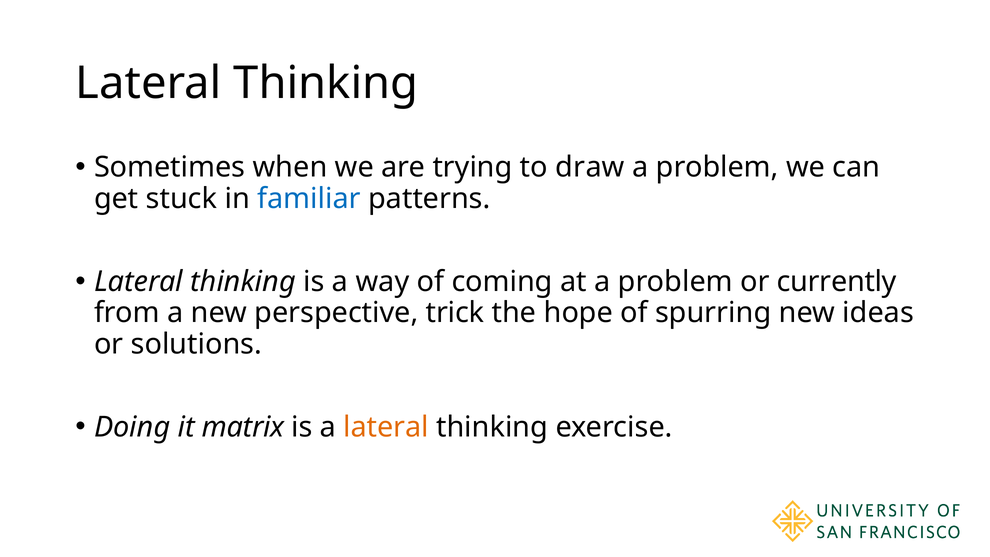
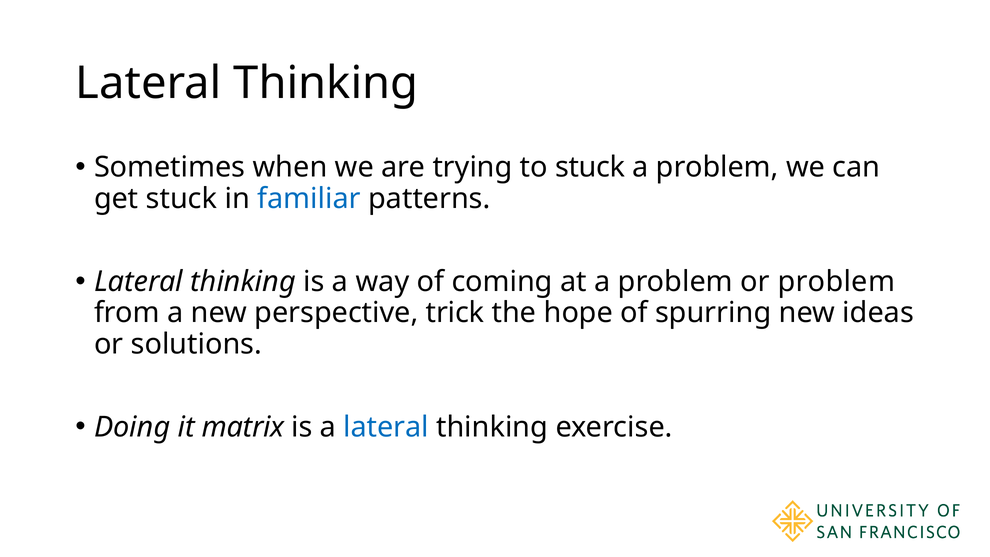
to draw: draw -> stuck (590, 167)
or currently: currently -> problem (836, 282)
lateral colour: orange -> blue (386, 427)
